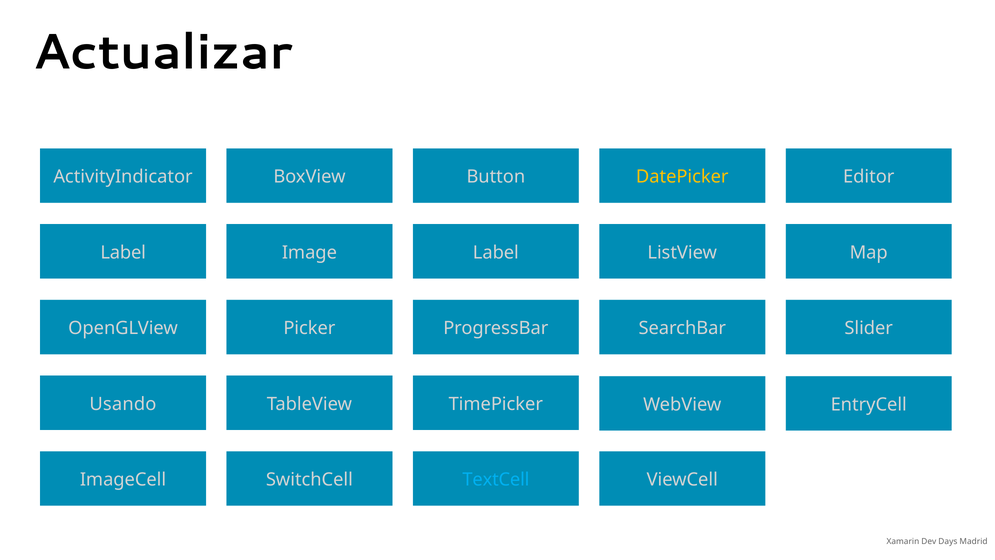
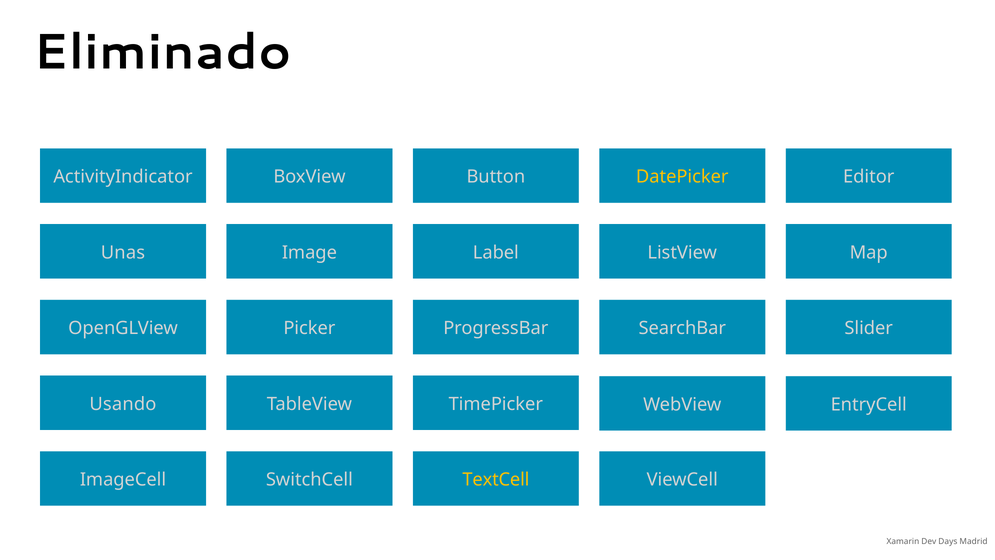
Actualizar: Actualizar -> Eliminado (163, 52)
Label: Label -> Unas (123, 252)
TextCell colour: light blue -> yellow (496, 479)
